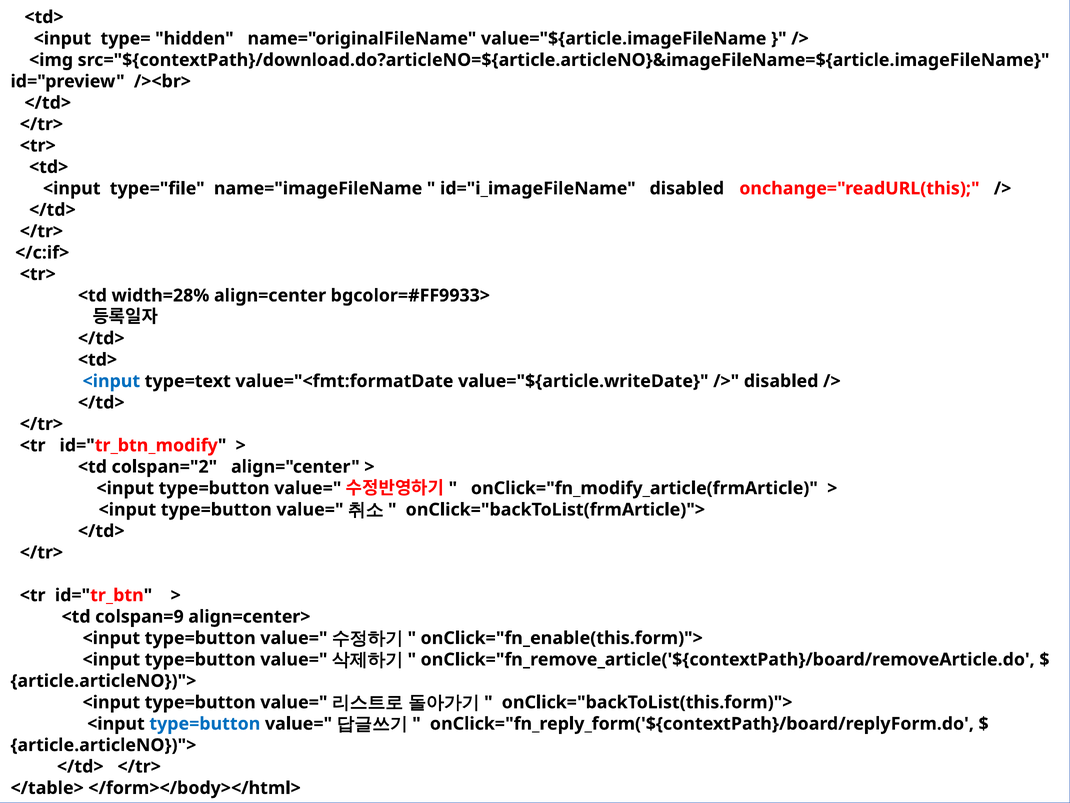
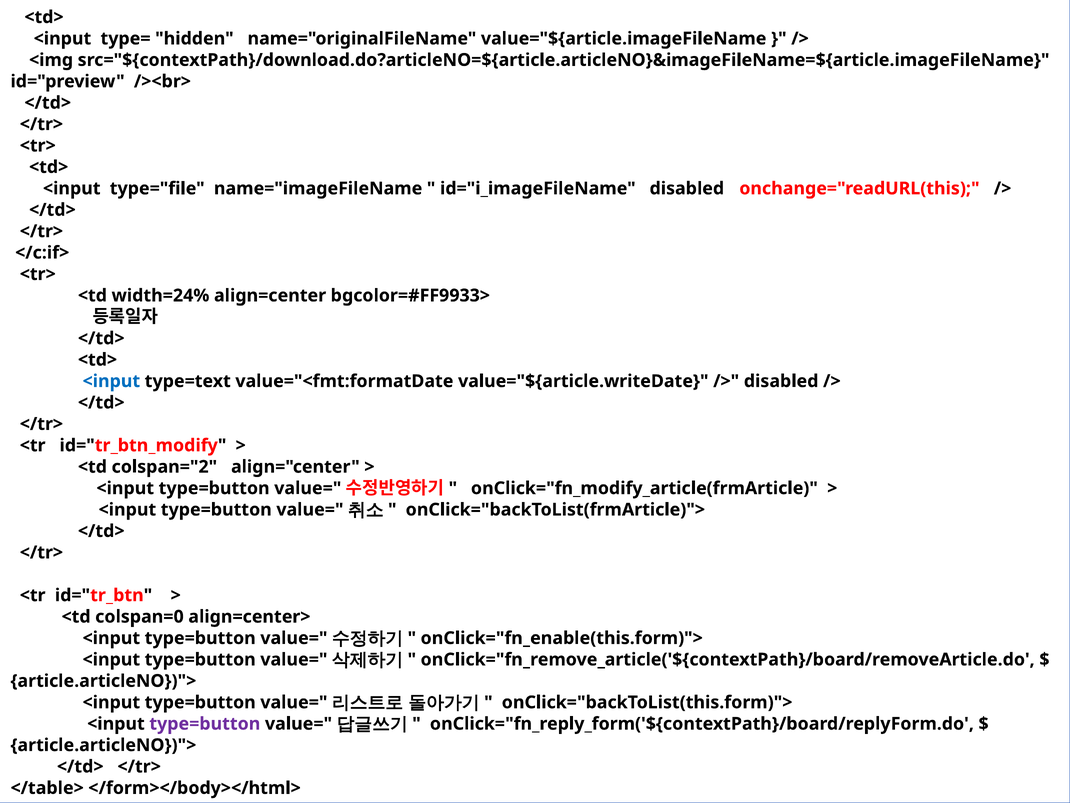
width=28%: width=28% -> width=24% (160, 295)
colspan=9: colspan=9 -> colspan=0 (139, 616)
type=button colour: blue -> purple (205, 723)
